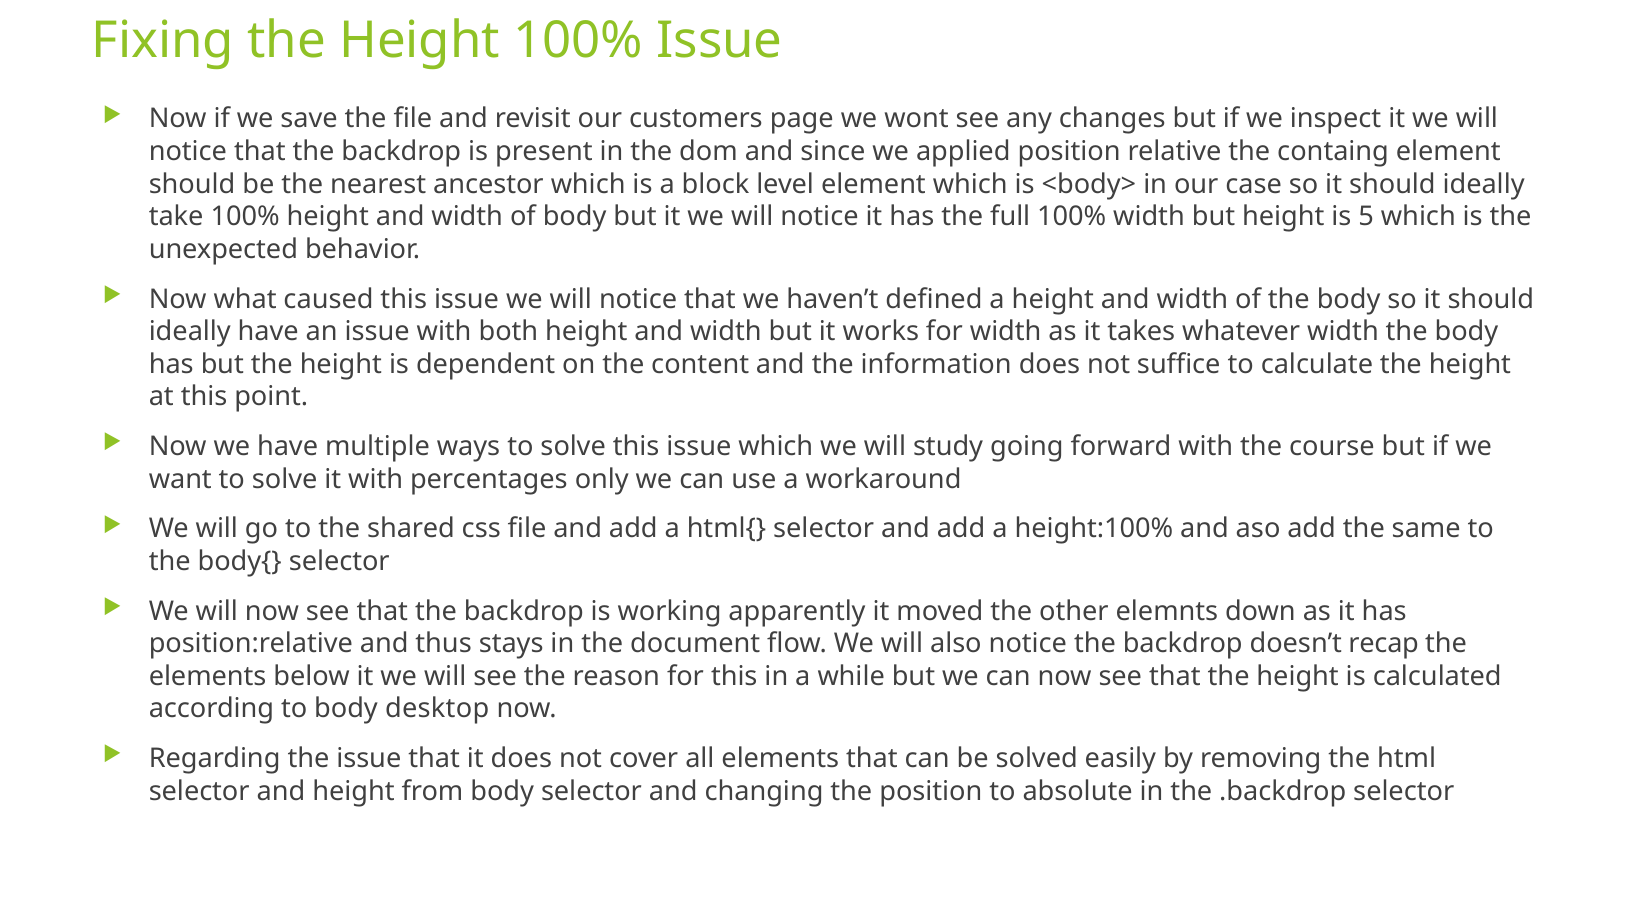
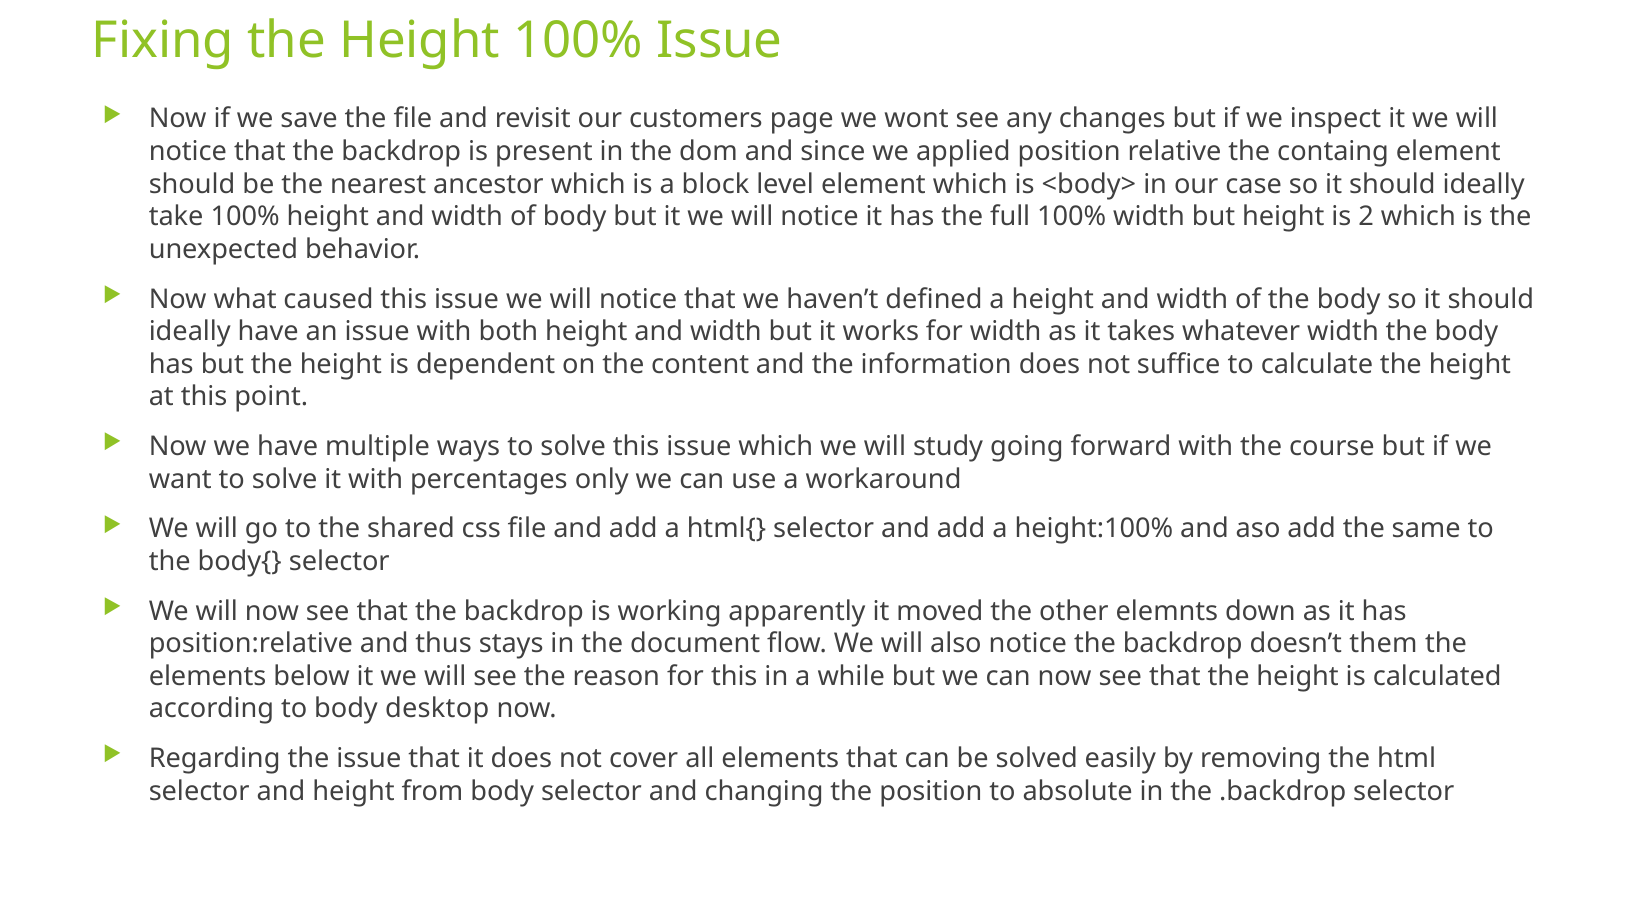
5: 5 -> 2 (1366, 217)
recap: recap -> them (1383, 644)
